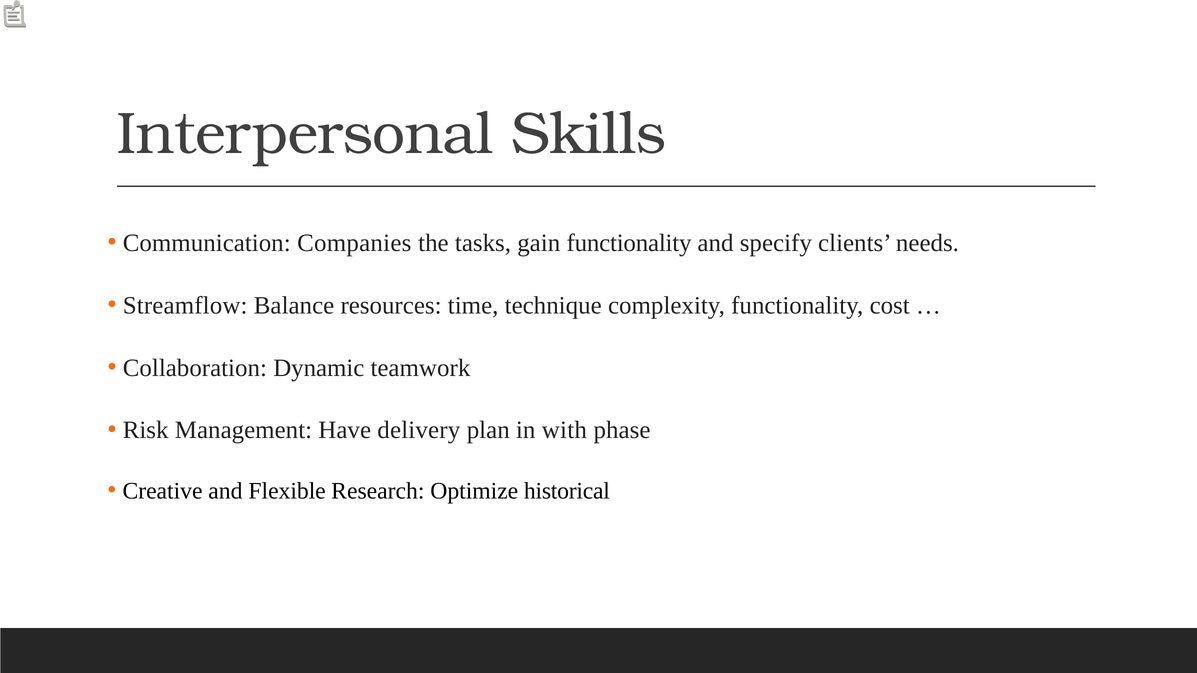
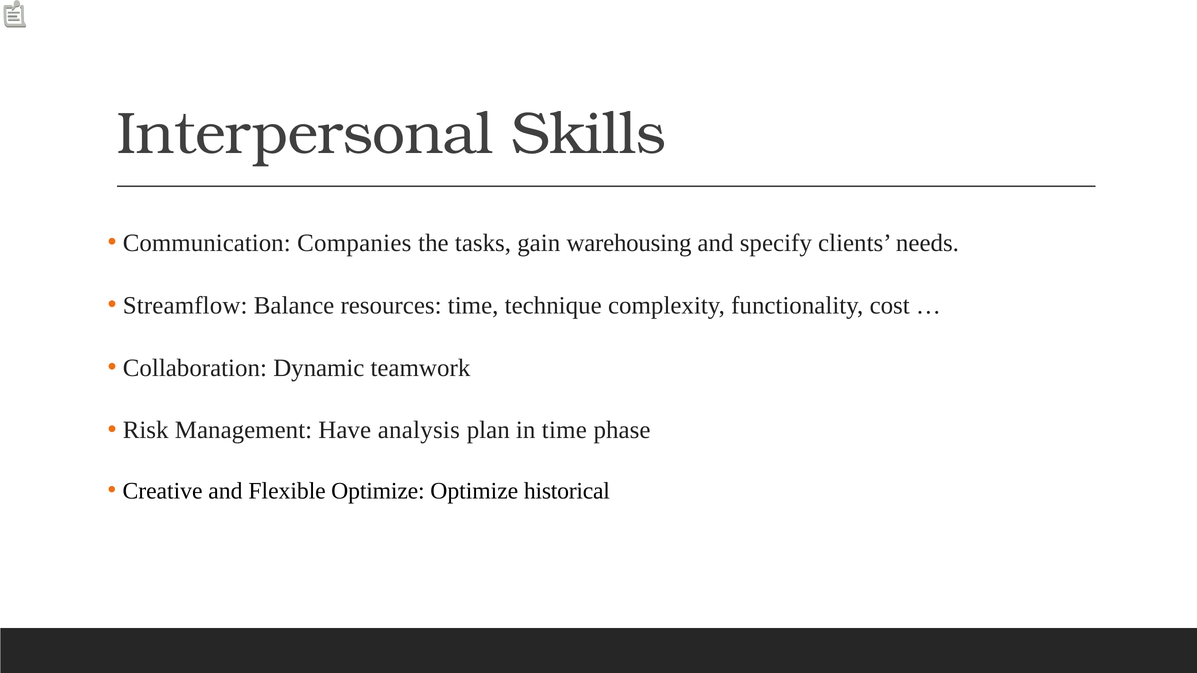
gain functionality: functionality -> warehousing (629, 243)
delivery: delivery -> analysis (419, 430)
in with: with -> time (564, 430)
Flexible Research: Research -> Optimize (378, 491)
